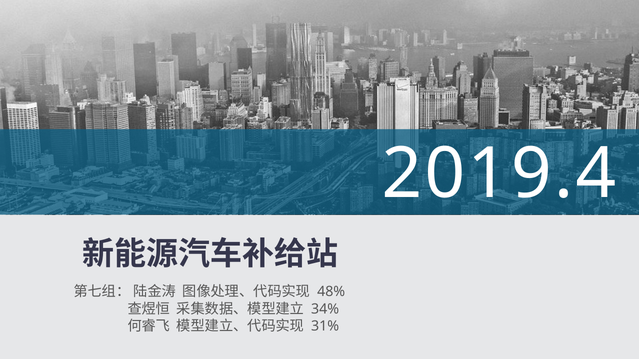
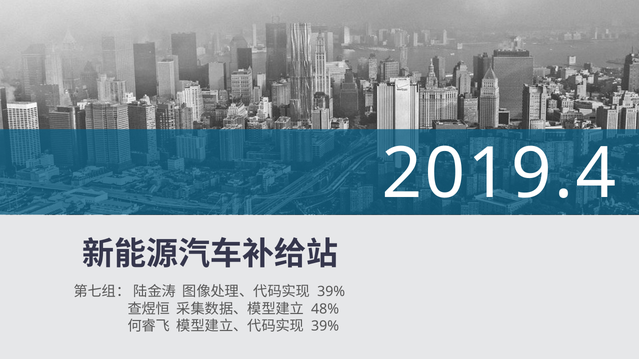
48%: 48% -> 39% (331, 292)
34%: 34% -> 48% (325, 309)
31%: 31% -> 39% (325, 326)
